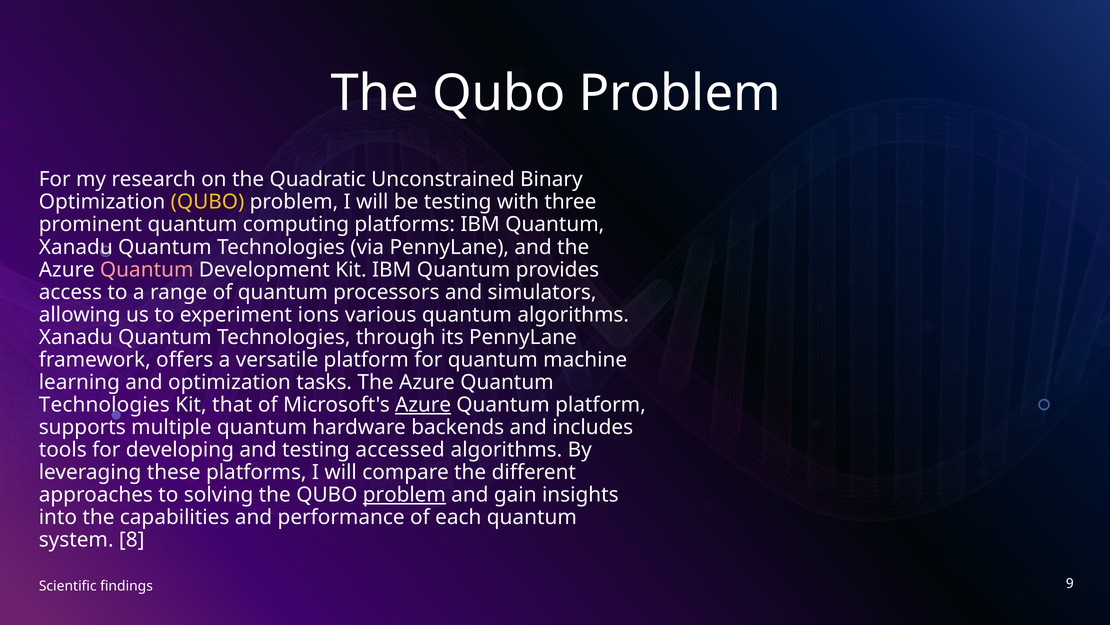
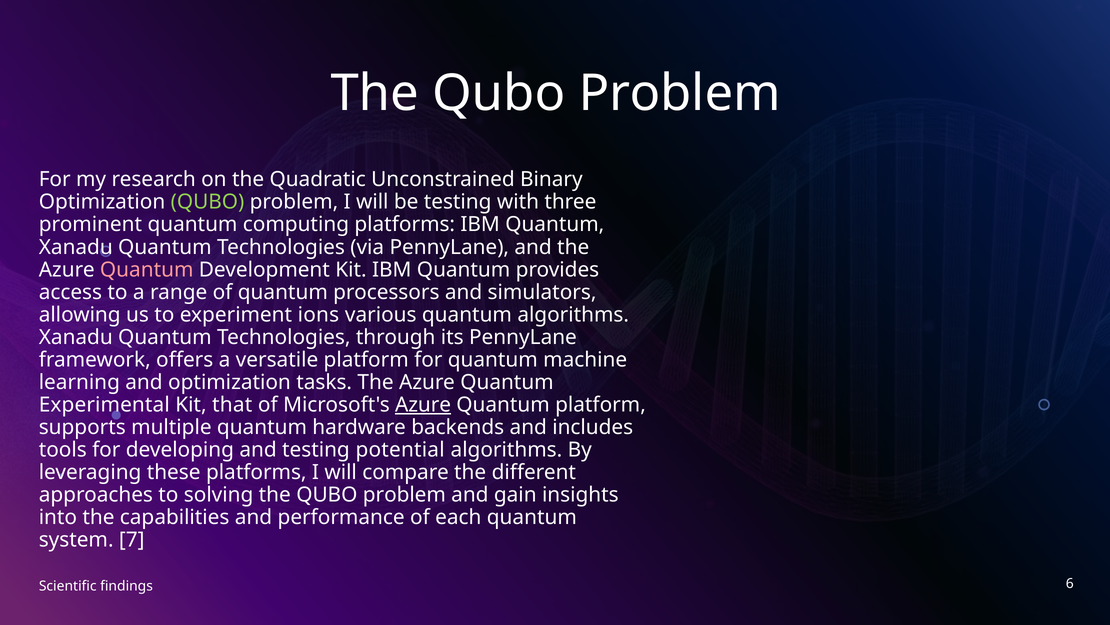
QUBO colour: yellow -> light green (208, 202)
Technologies: Technologies -> Experimental (104, 404)
accessed: accessed -> potential (400, 449)
problem underline: present -> none (404, 494)
8: 8 -> 7 (132, 539)
9: 9 -> 6 (1070, 583)
